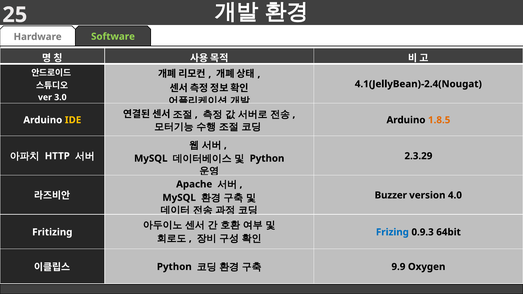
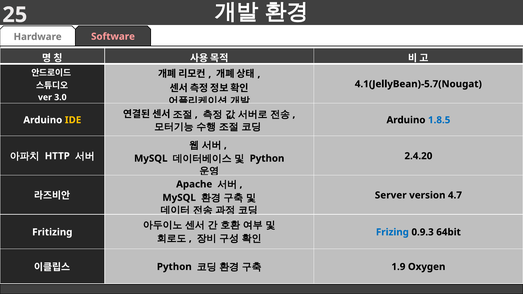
Software colour: light green -> pink (113, 37)
4.1(JellyBean)-2.4(Nougat: 4.1(JellyBean)-2.4(Nougat -> 4.1(JellyBean)-5.7(Nougat (418, 84)
1.8.5 colour: orange -> blue (439, 120)
2.3.29: 2.3.29 -> 2.4.20 (418, 156)
Buzzer: Buzzer -> Server (391, 195)
4.0: 4.0 -> 4.7 (455, 195)
9.9: 9.9 -> 1.9 (398, 267)
